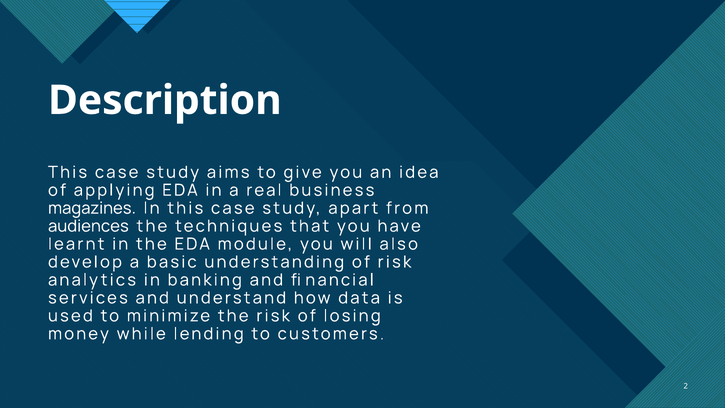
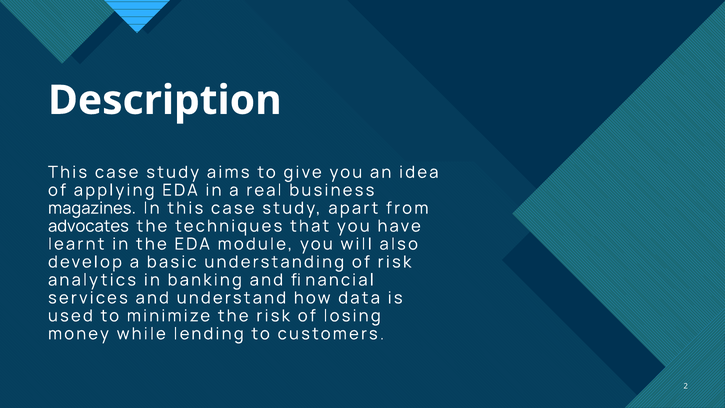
audiences: audiences -> advocates (88, 226)
